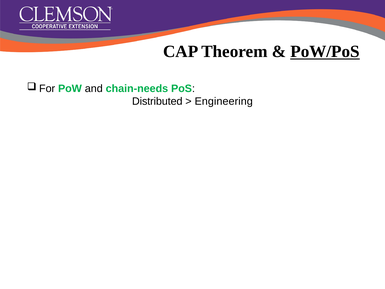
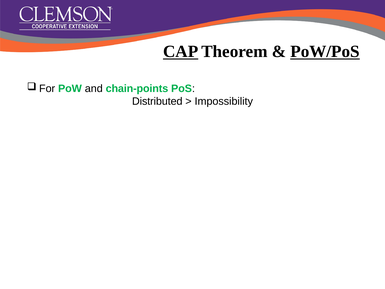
CAP underline: none -> present (181, 52)
chain-needs: chain-needs -> chain-points (137, 89)
Engineering: Engineering -> Impossibility (224, 101)
